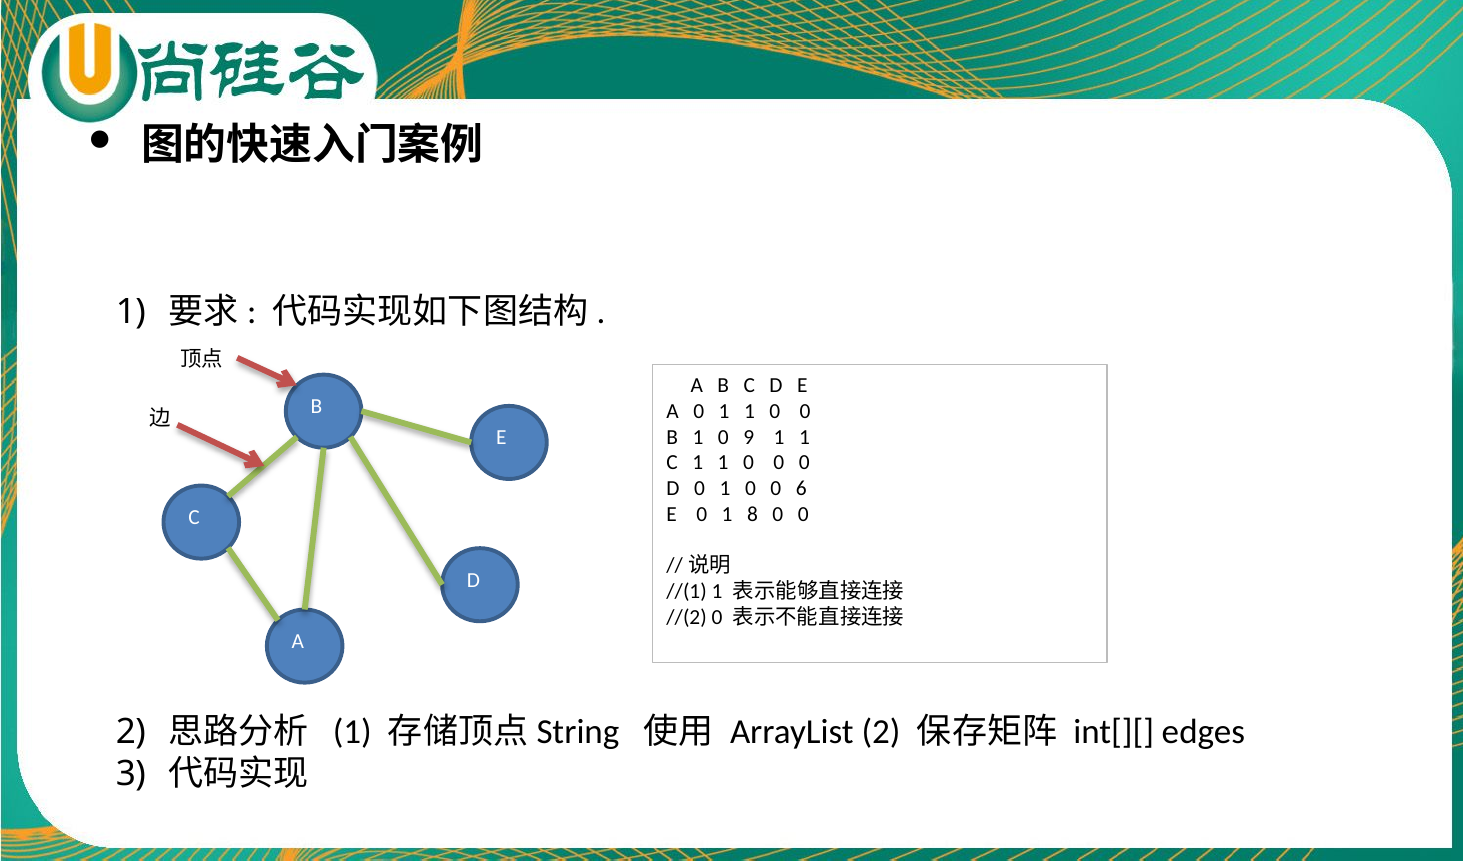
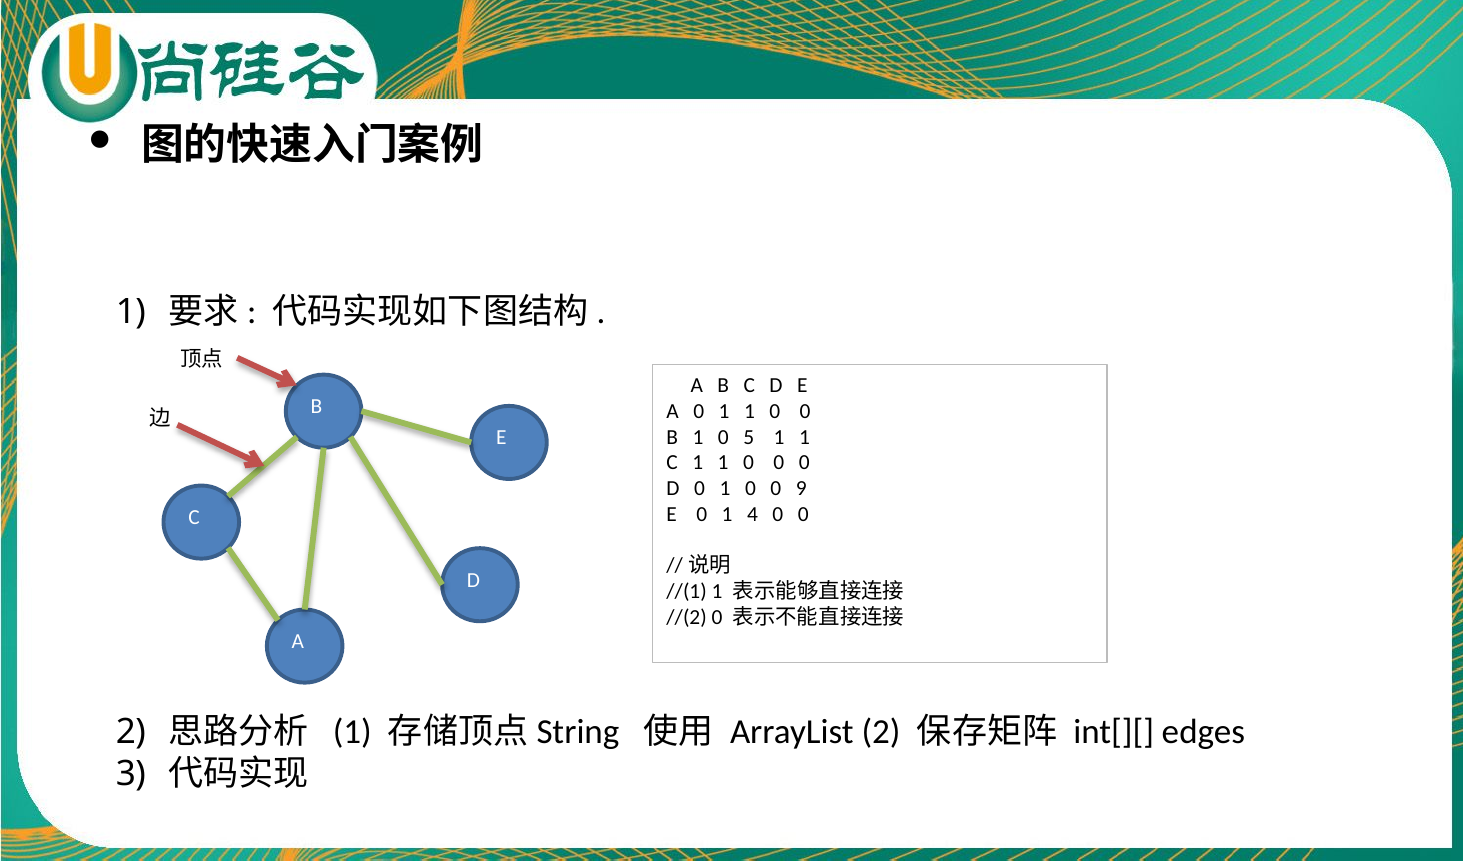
9: 9 -> 5 (749, 437)
6: 6 -> 9 (801, 489)
8: 8 -> 4 (752, 514)
